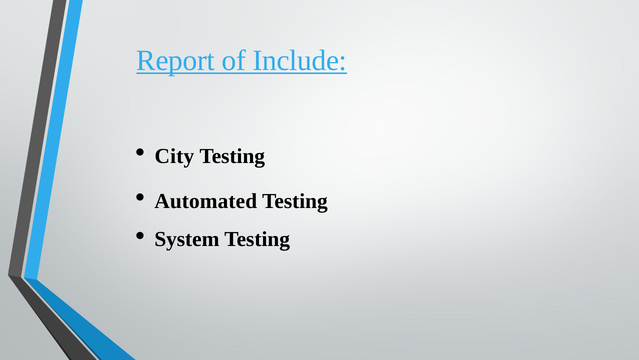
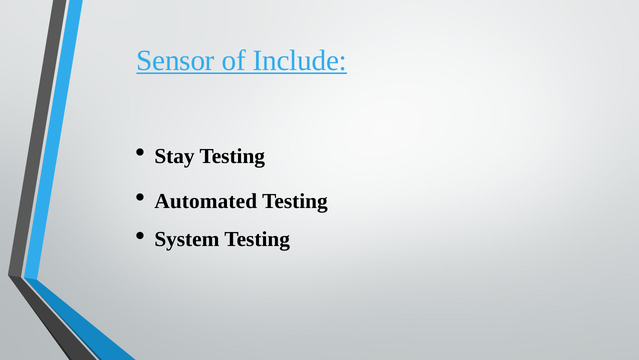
Report: Report -> Sensor (176, 60)
City: City -> Stay (174, 156)
